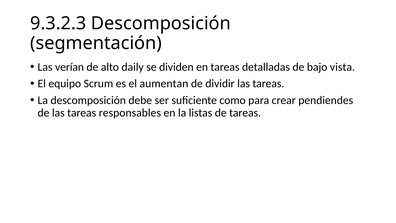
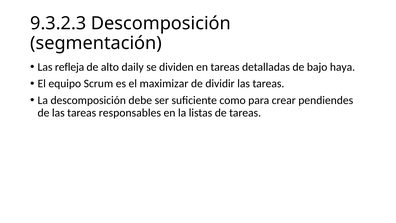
verían: verían -> refleja (70, 67)
vista: vista -> haya (342, 67)
aumentan: aumentan -> maximizar (164, 84)
